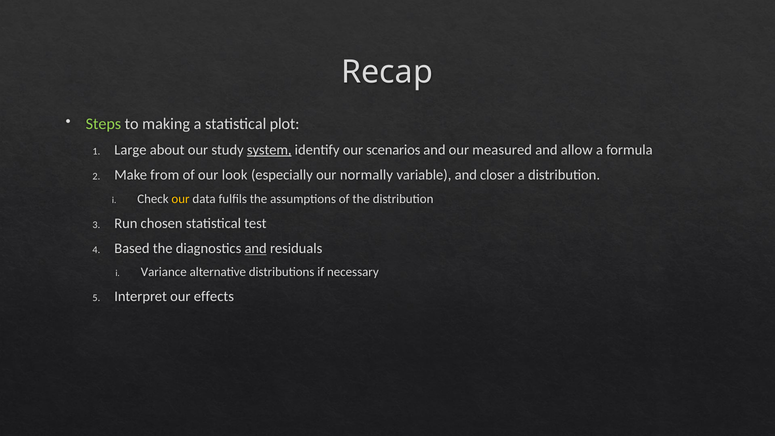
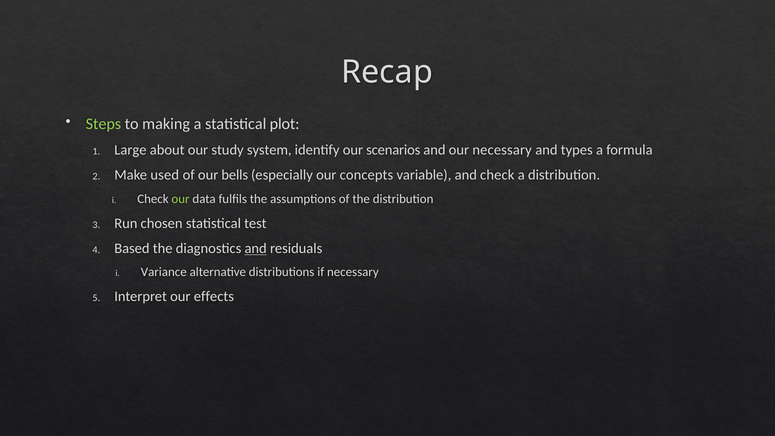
system underline: present -> none (269, 150)
our measured: measured -> necessary (502, 150)
allow: allow -> types (577, 150)
from: from -> used (165, 175)
look: look -> bells (235, 175)
normally: normally -> concepts (366, 175)
and closer: closer -> check (497, 175)
our colour: yellow -> light green (181, 199)
